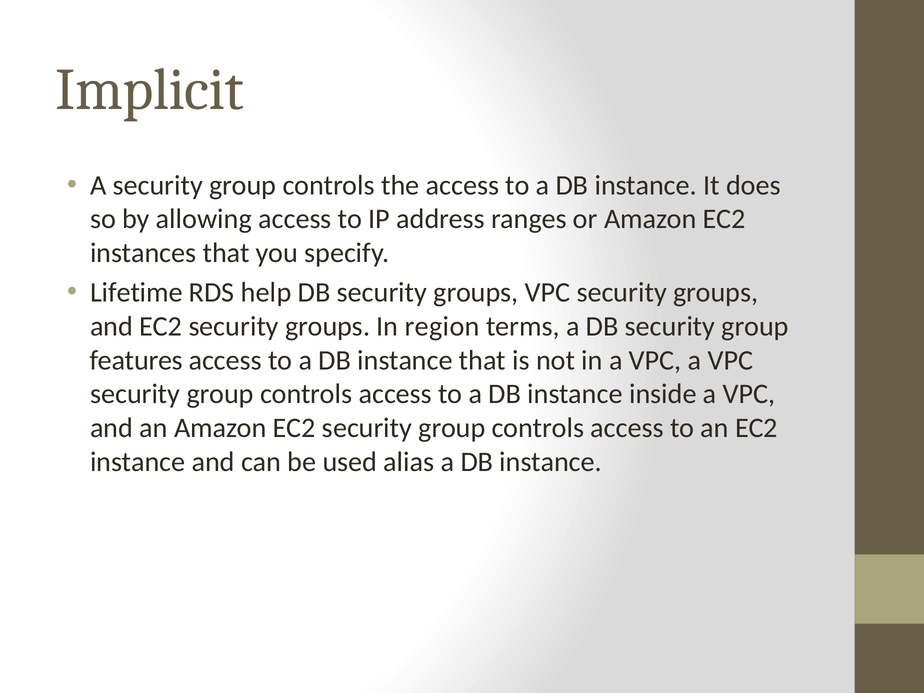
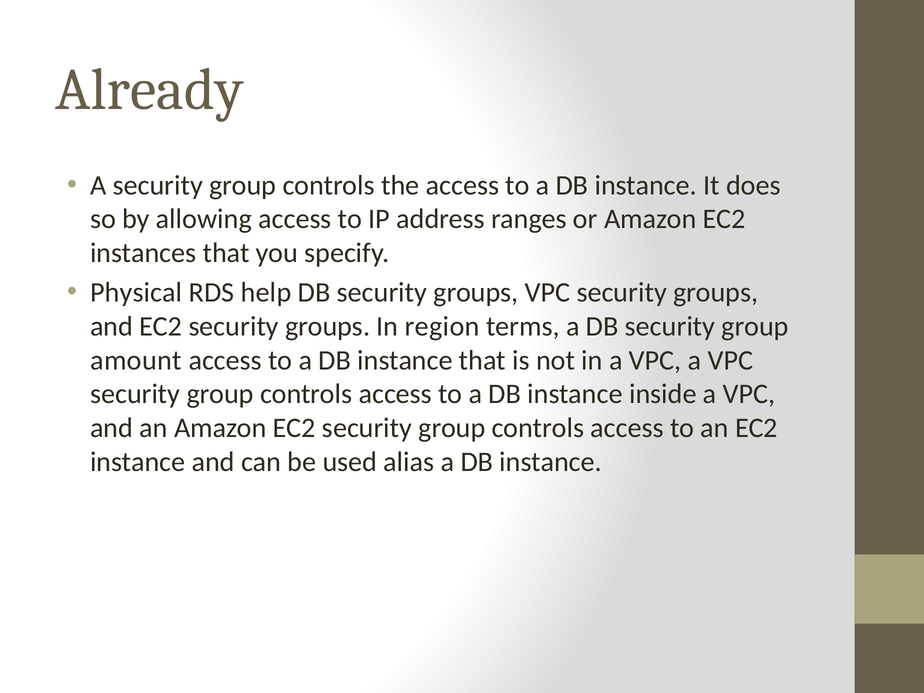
Implicit: Implicit -> Already (149, 90)
Lifetime: Lifetime -> Physical (136, 292)
features: features -> amount (136, 360)
